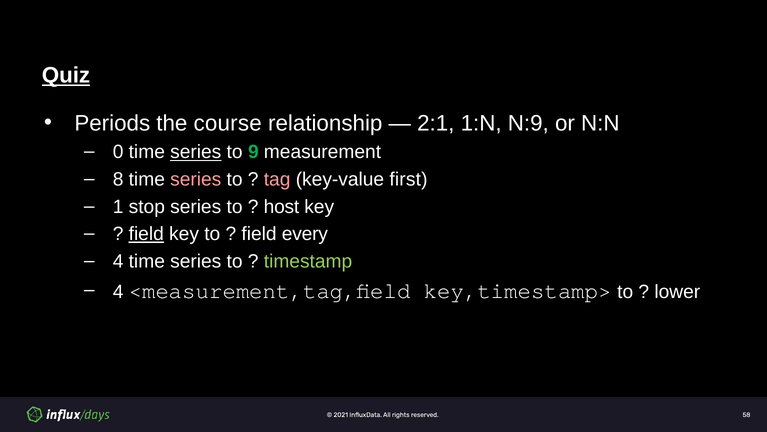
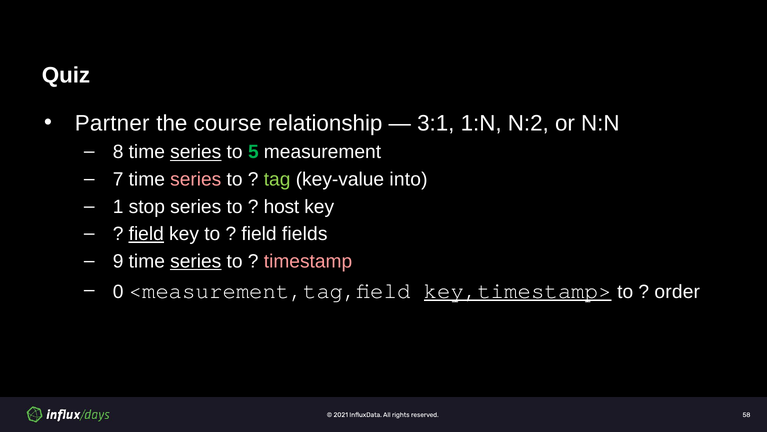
Quiz underline: present -> none (66, 76)
Periods: Periods -> Partner (112, 123)
2:1: 2:1 -> 3:1 (436, 123)
N:9: N:9 -> N:2 (528, 123)
0: 0 -> 8 (118, 152)
9: 9 -> 5 (253, 152)
8: 8 -> 7 (118, 179)
tag colour: pink -> light green (277, 179)
first: first -> into (409, 179)
every: every -> fields (305, 234)
4: 4 -> 9 (118, 261)
series underline: none -> present (196, 261)
timestamp colour: light green -> pink (308, 261)
4: 4 -> 0 (118, 291)
key,timestamp> underline: none -> present (518, 290)
lower: lower -> order (677, 291)
